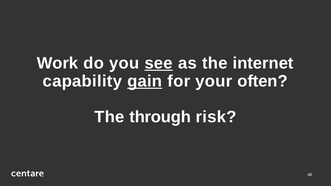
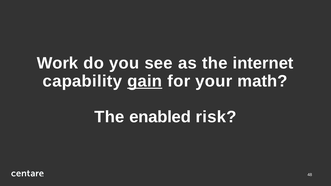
see underline: present -> none (159, 63)
often: often -> math (262, 81)
through: through -> enabled (160, 117)
